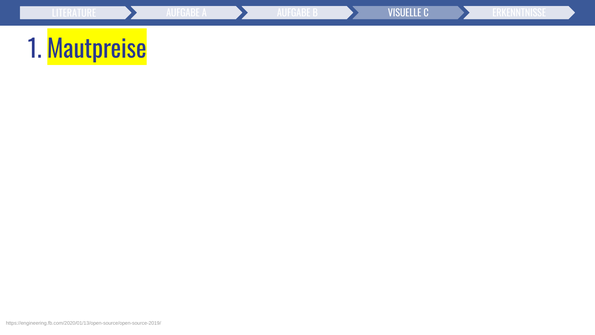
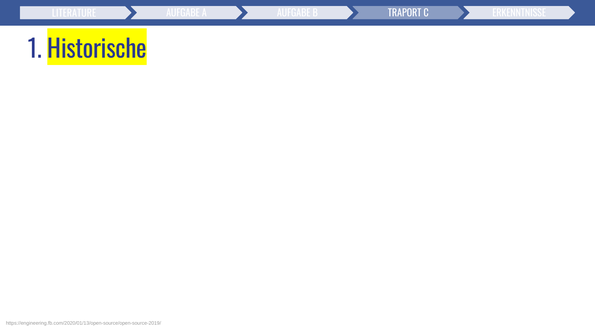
VISUELLE: VISUELLE -> TRAPORT (405, 13)
Mautpreise: Mautpreise -> Historische (97, 50)
